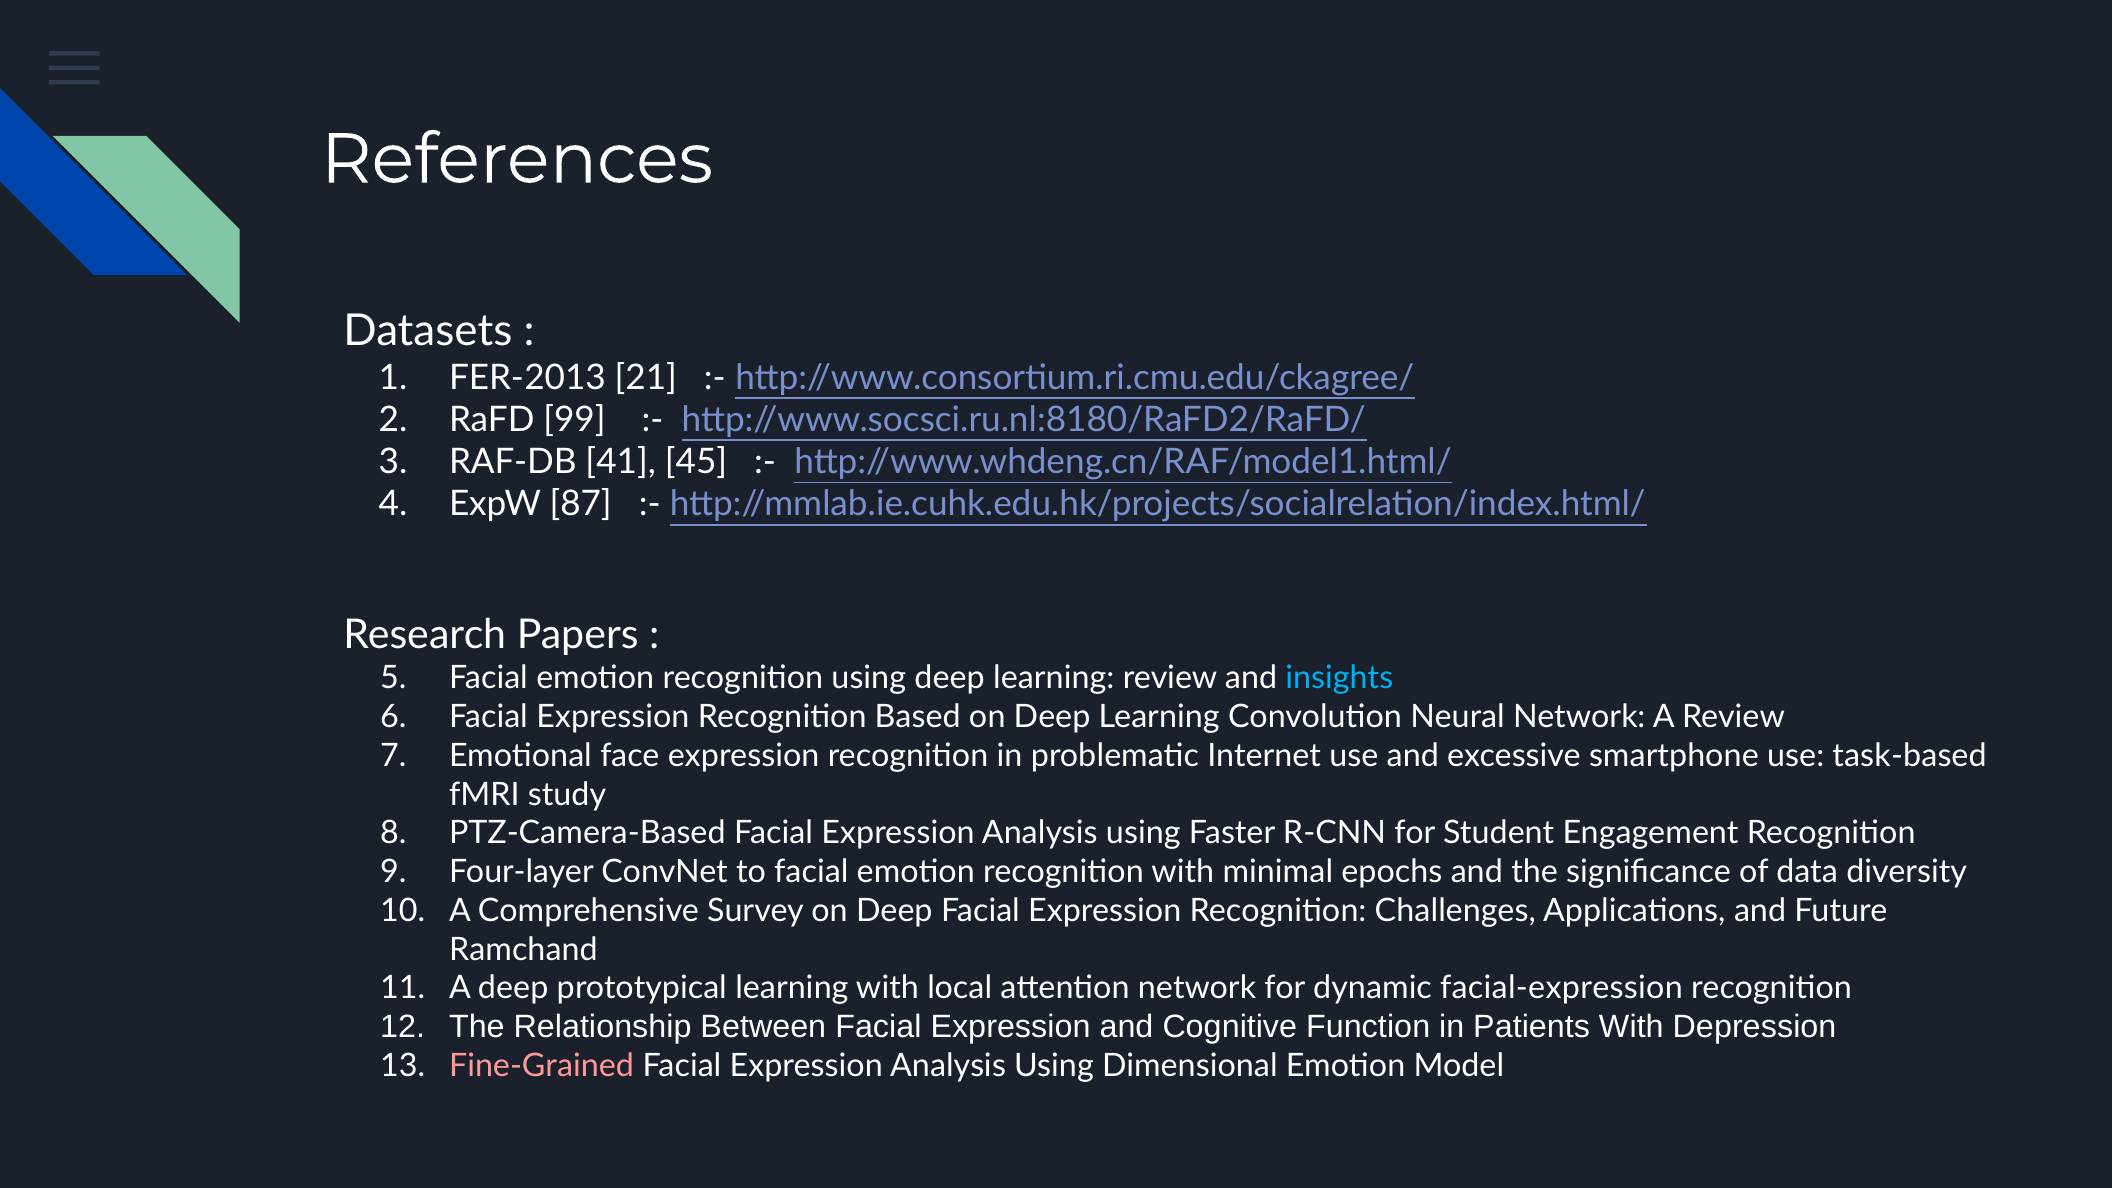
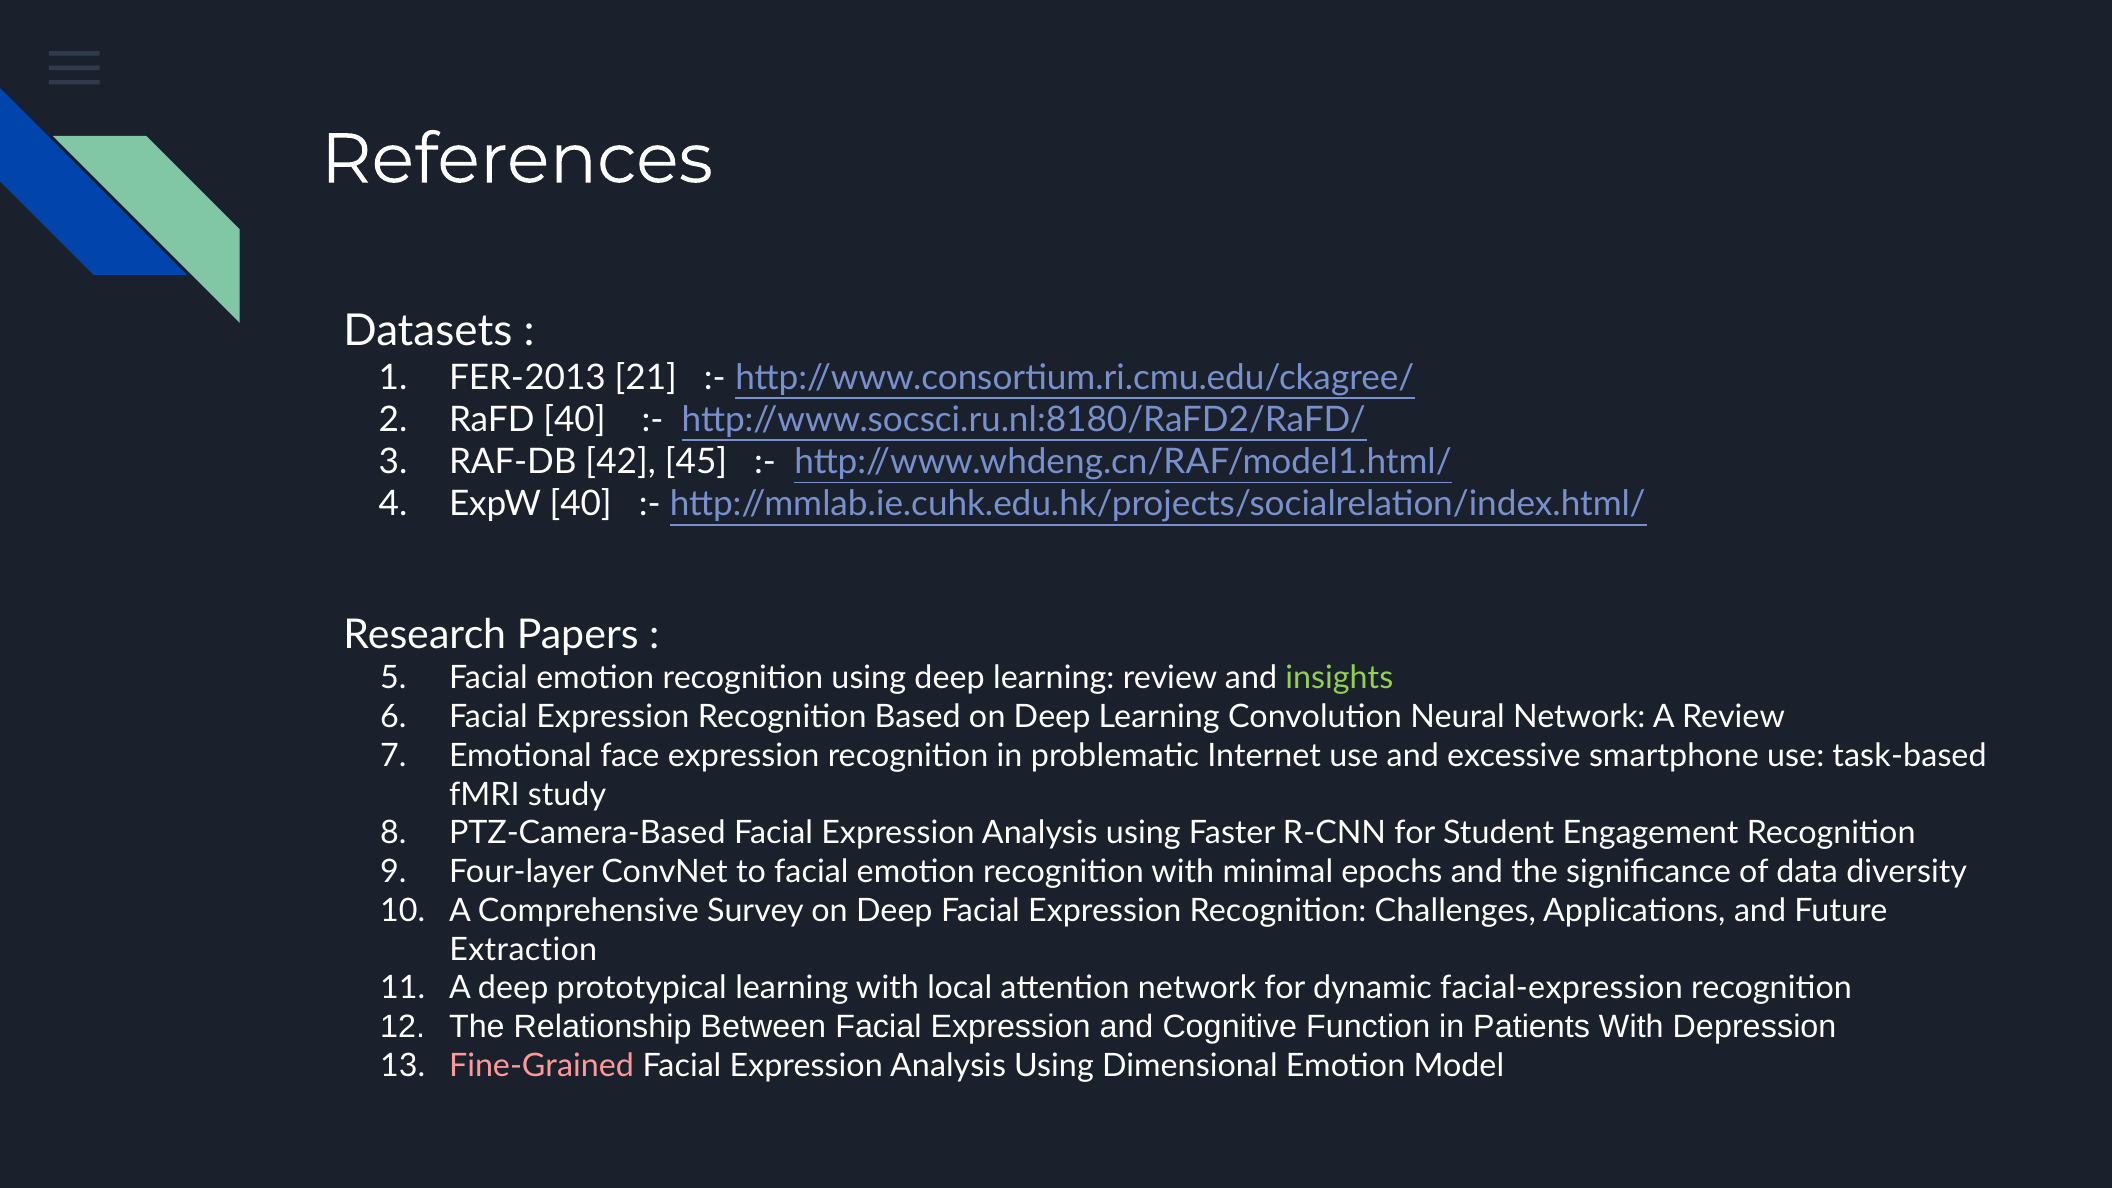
RaFD 99: 99 -> 40 (574, 420)
41: 41 -> 42 (621, 462)
ExpW 87: 87 -> 40 (581, 504)
insights colour: light blue -> light green (1339, 678)
Ramchand: Ramchand -> Extraction (523, 949)
